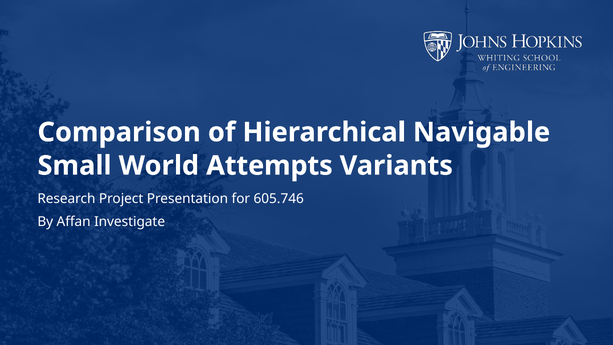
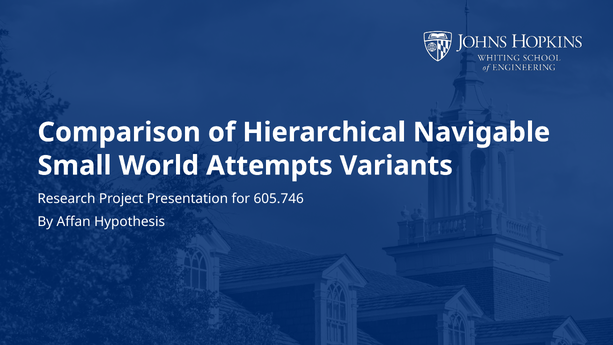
Investigate: Investigate -> Hypothesis (130, 222)
